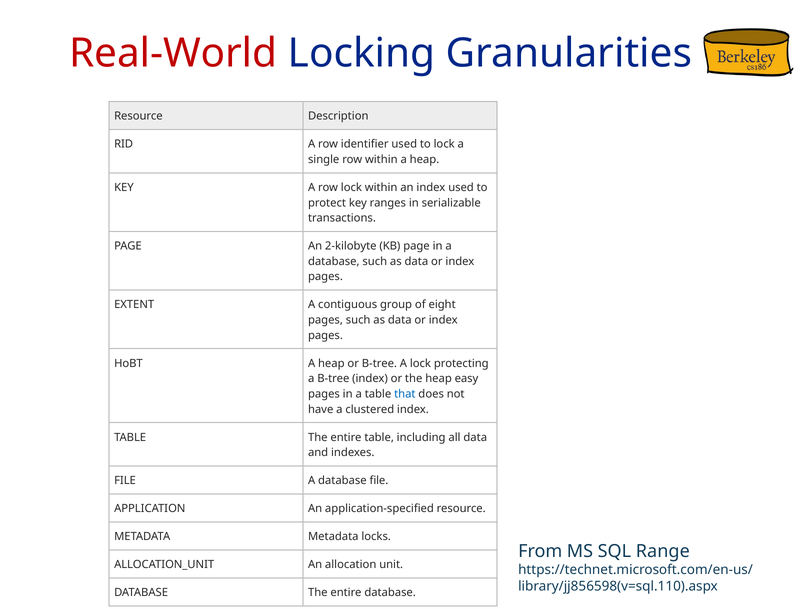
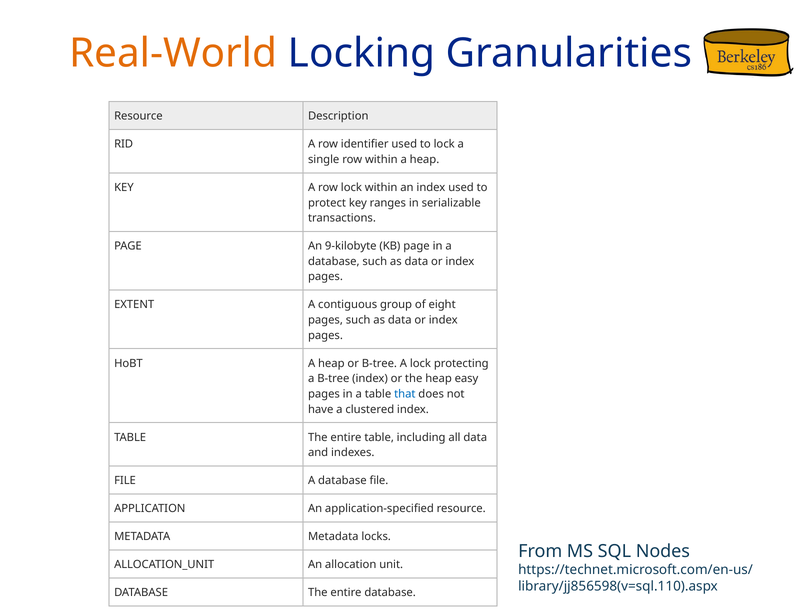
Real-World colour: red -> orange (173, 54)
2-kilobyte: 2-kilobyte -> 9-kilobyte (351, 246)
Range: Range -> Nodes (663, 551)
